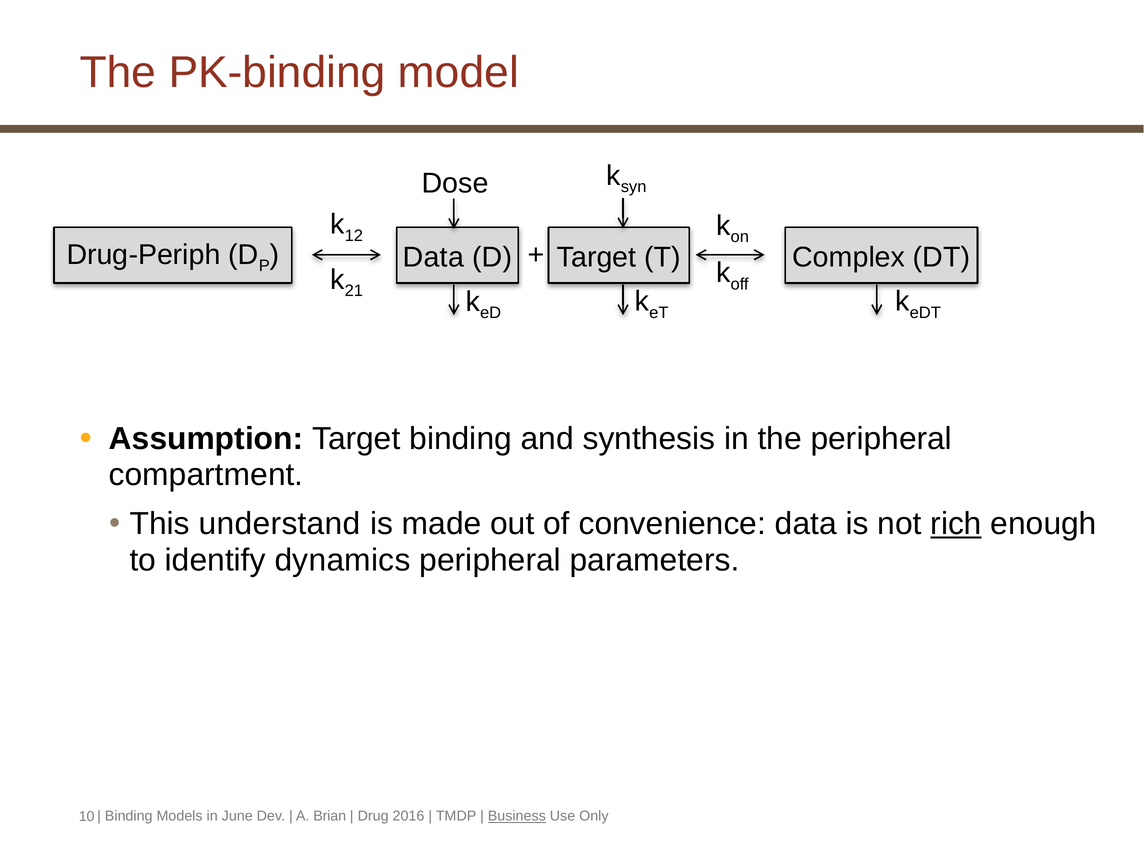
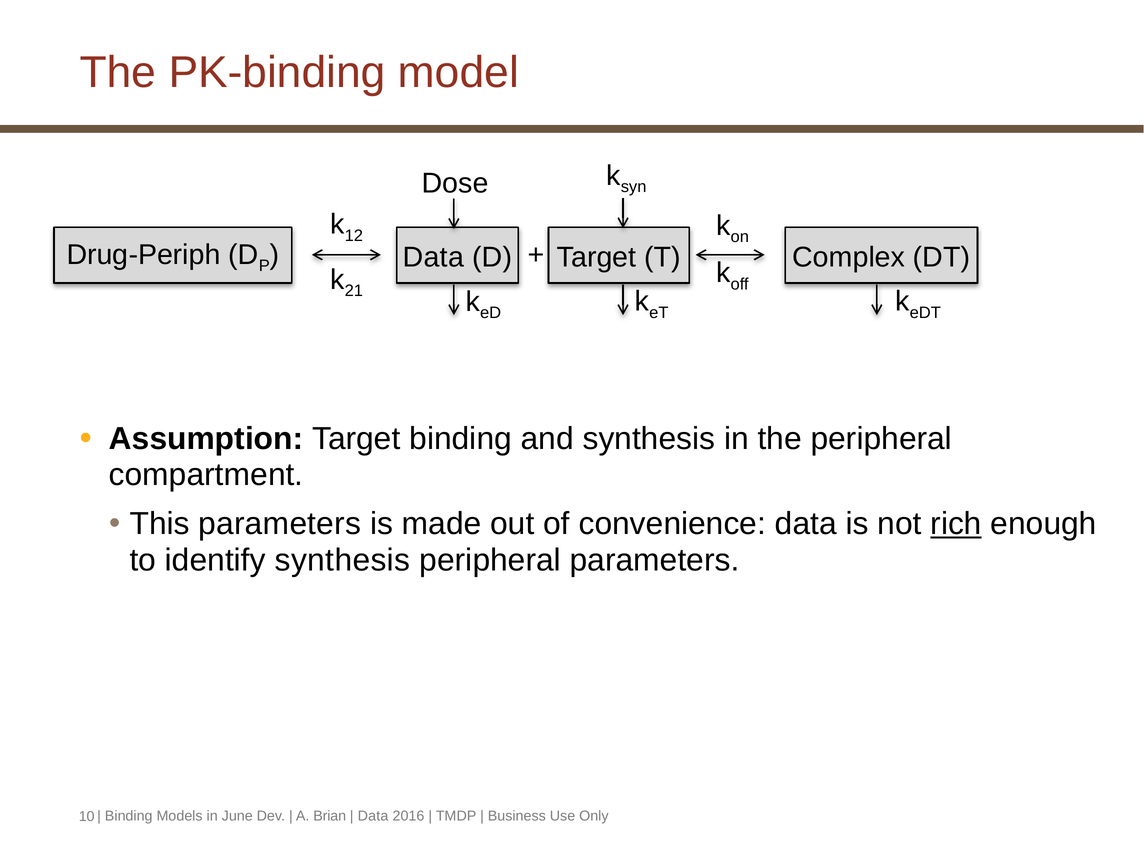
This understand: understand -> parameters (280, 524)
identify dynamics: dynamics -> synthesis (342, 560)
Drug: Drug -> Data (373, 816)
Business underline: present -> none (517, 816)
